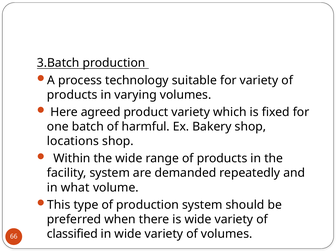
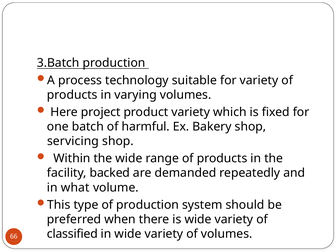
agreed: agreed -> project (101, 112)
locations: locations -> servicing (73, 141)
facility system: system -> backed (110, 173)
